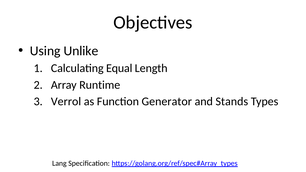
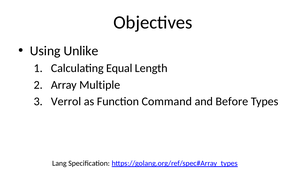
Runtime: Runtime -> Multiple (100, 85)
Generator: Generator -> Command (167, 102)
Stands: Stands -> Before (232, 102)
